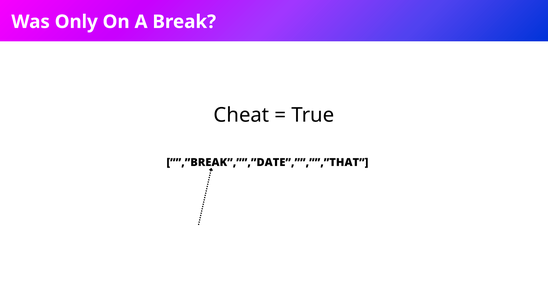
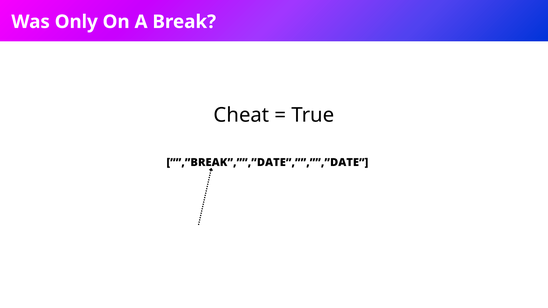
””,”BREAK”,””,”DATE”,””,””,”THAT: ””,”BREAK”,””,”DATE”,””,””,”THAT -> ””,”BREAK”,””,”DATE”,””,””,”DATE (267, 163)
